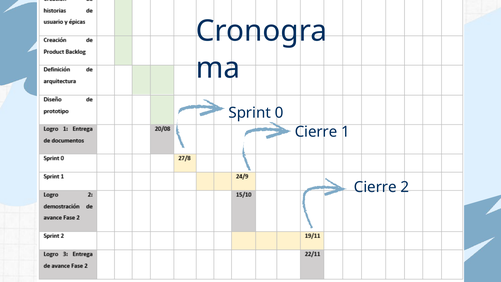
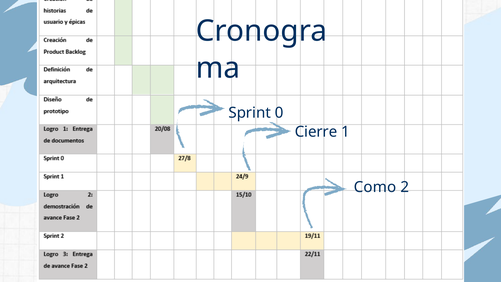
Cierre: Cierre -> Como (375, 187)
